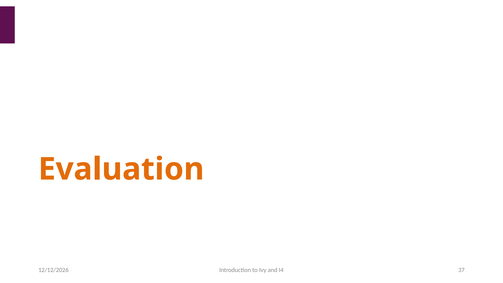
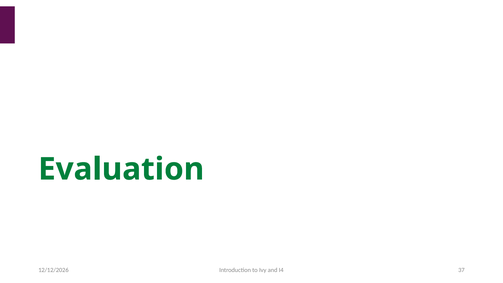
Evaluation colour: orange -> green (121, 169)
